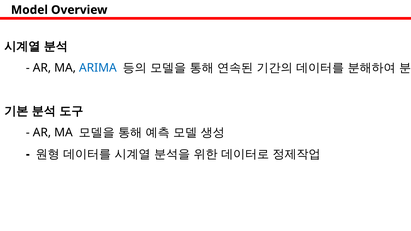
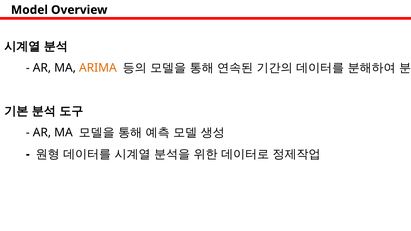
ARIMA colour: blue -> orange (98, 68)
